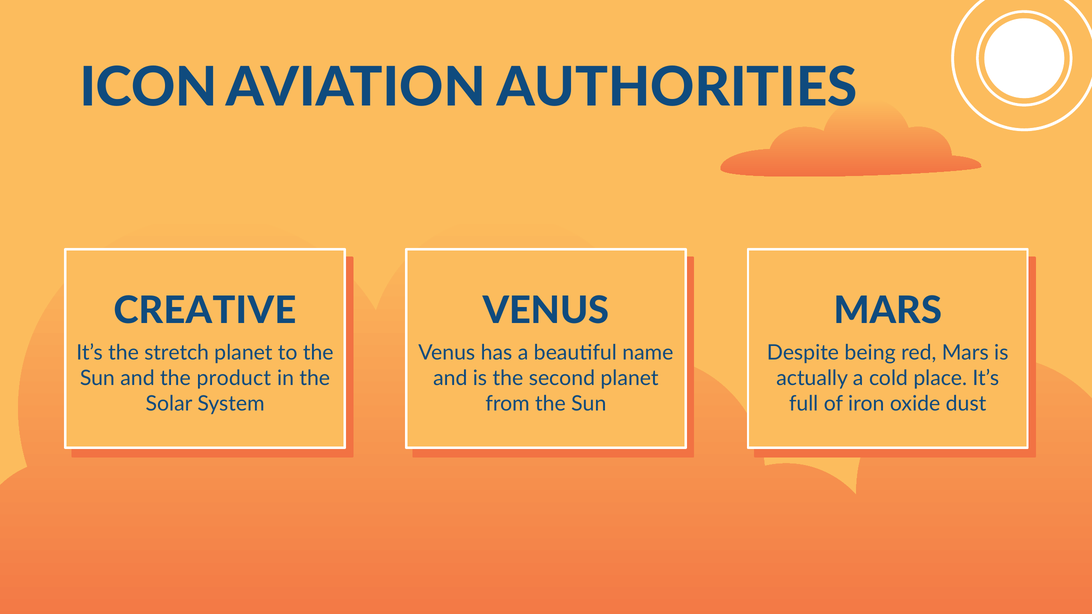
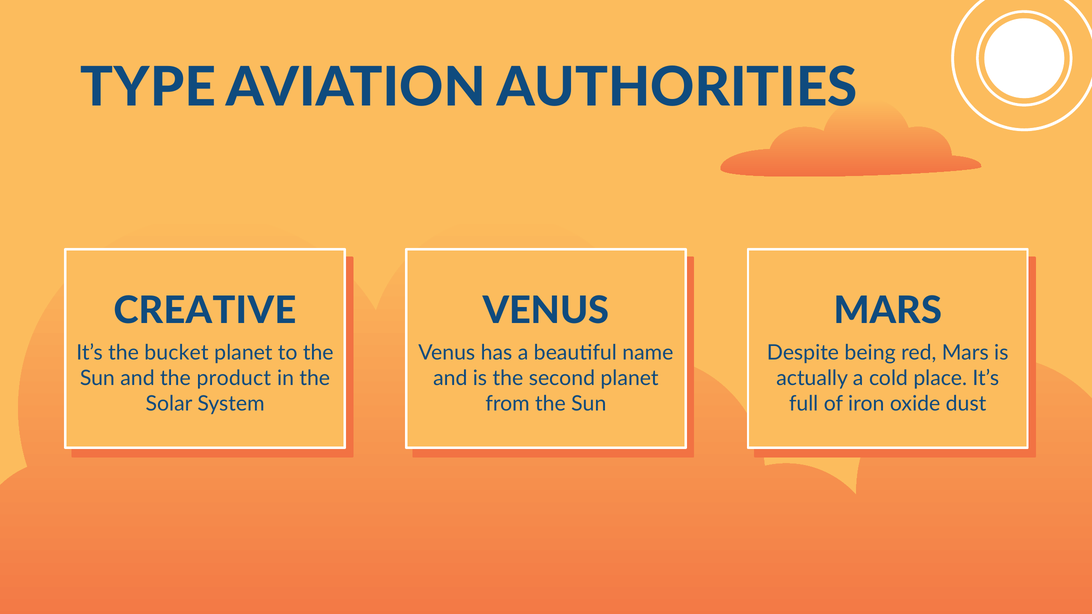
ICON: ICON -> TYPE (148, 88)
stretch: stretch -> bucket (176, 353)
